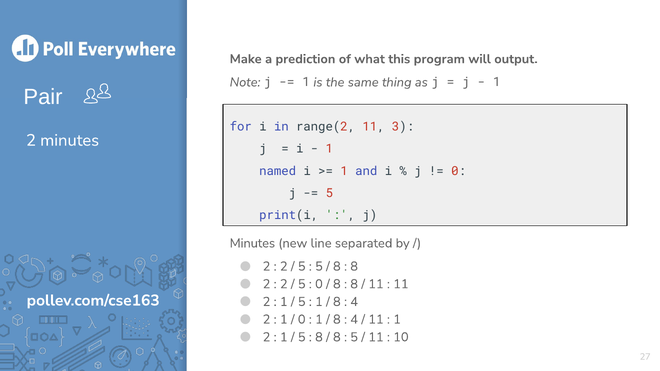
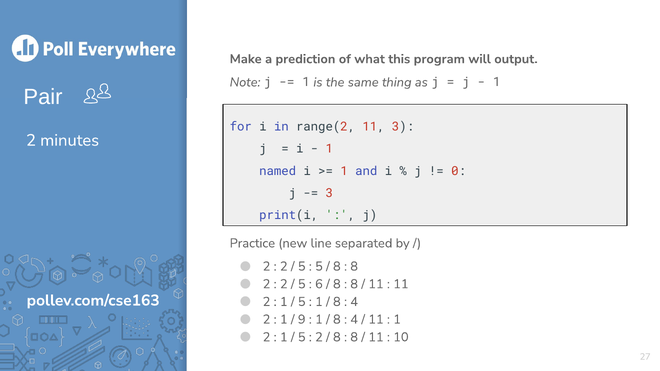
5: 5 -> 3 (329, 193)
Minutes: Minutes -> Practice (252, 243)
0: 0 -> 6 (319, 284)
0: 0 -> 9 (302, 320)
8: 8 -> 2 (319, 337)
5: 5 -> 8 (354, 337)
